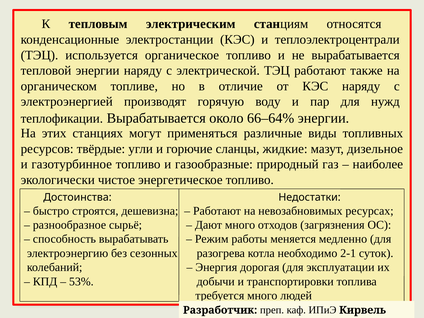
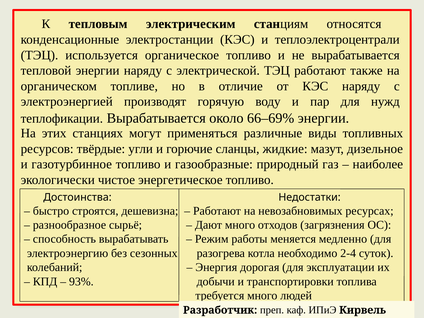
66–64%: 66–64% -> 66–69% (271, 118)
2-1: 2-1 -> 2-4 (348, 253)
53%: 53% -> 93% (81, 282)
